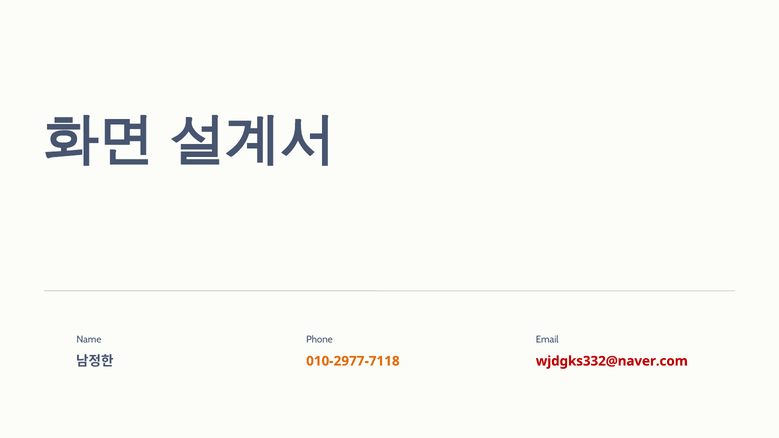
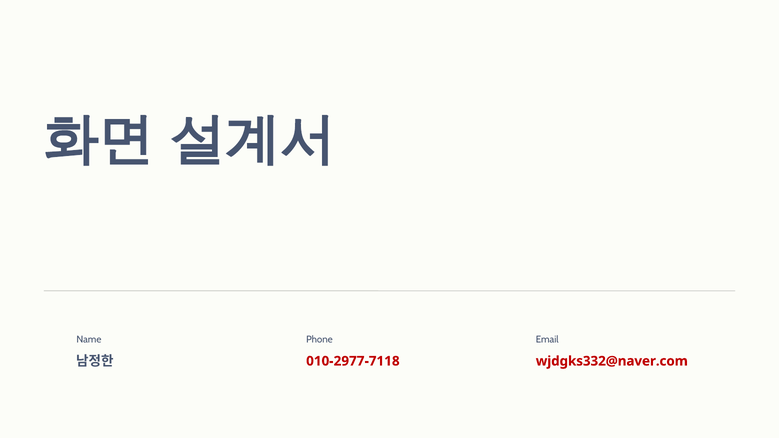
010-2977-7118 colour: orange -> red (353, 361)
